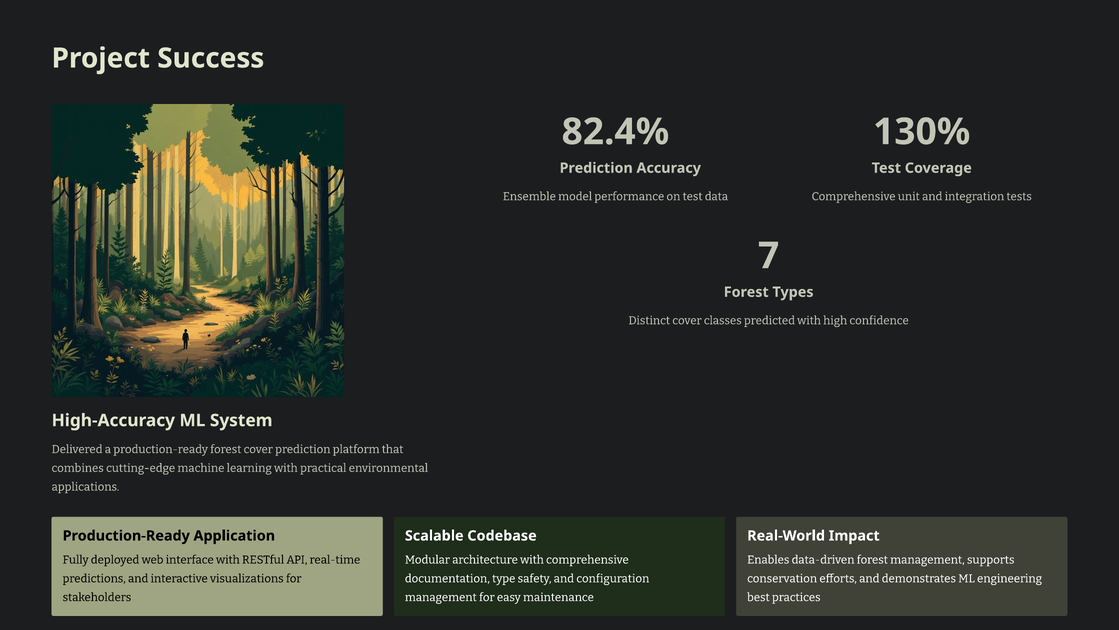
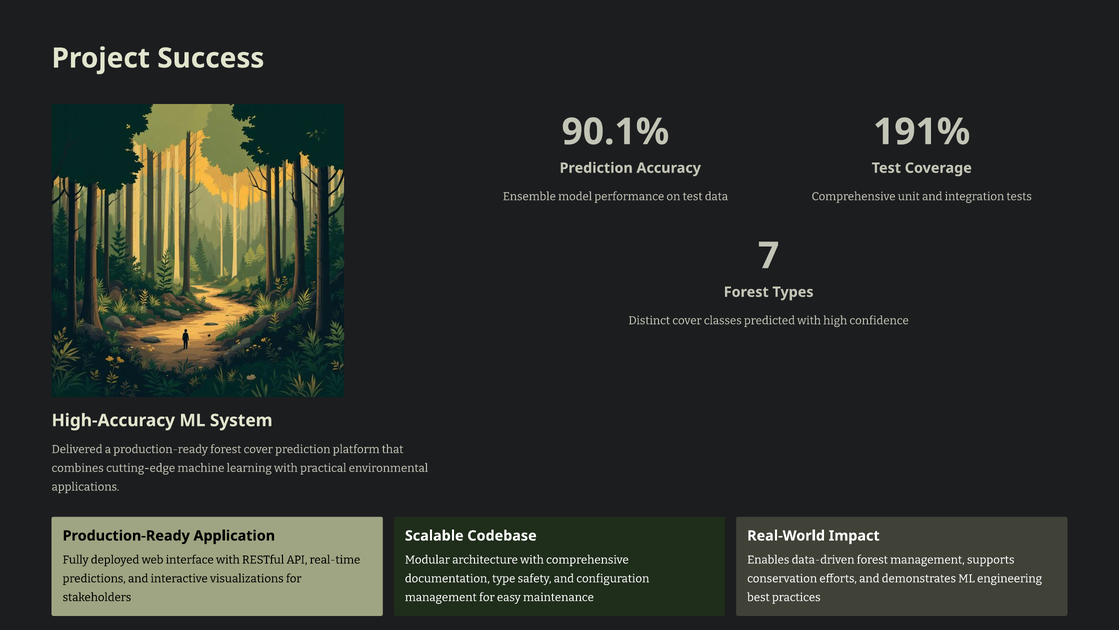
82.4%: 82.4% -> 90.1% (615, 132)
130%: 130% -> 191% (922, 132)
